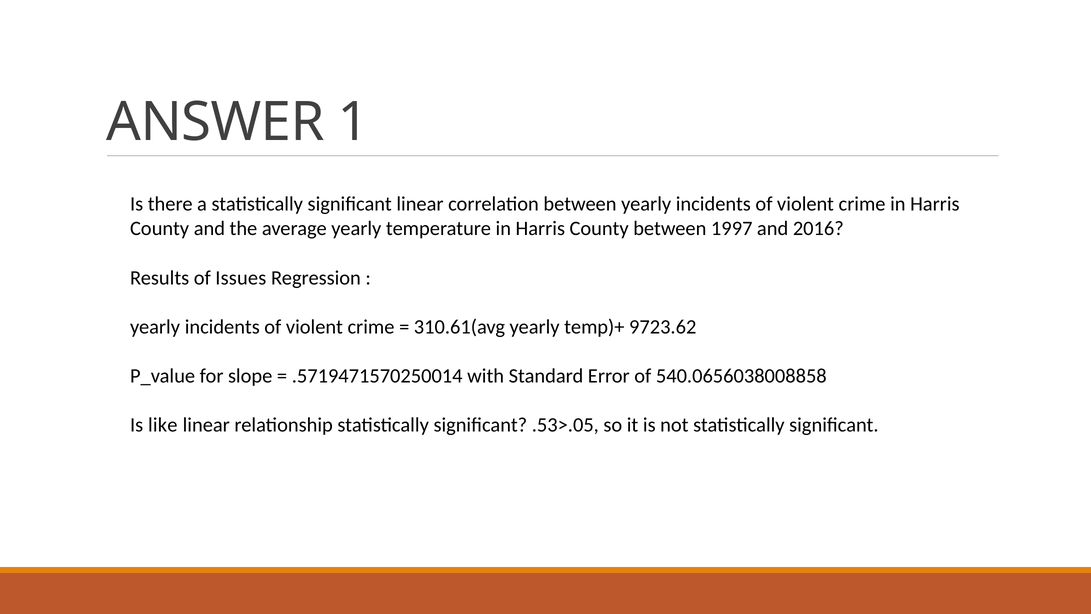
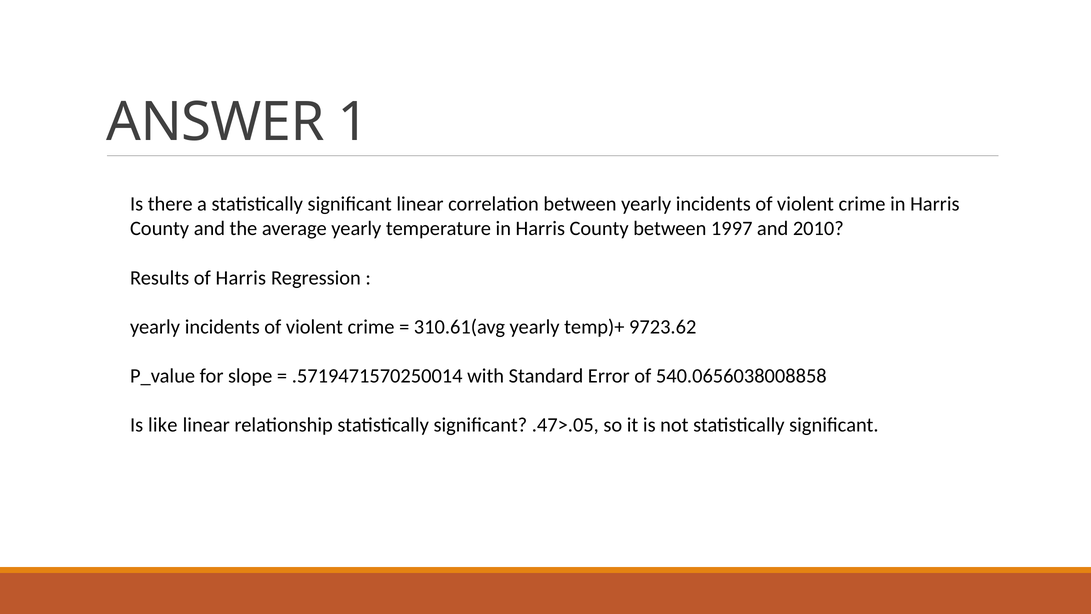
2016: 2016 -> 2010 (818, 229)
of Issues: Issues -> Harris (241, 278)
.53>.05: .53>.05 -> .47>.05 (565, 425)
